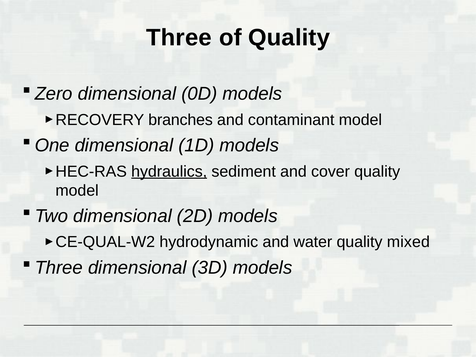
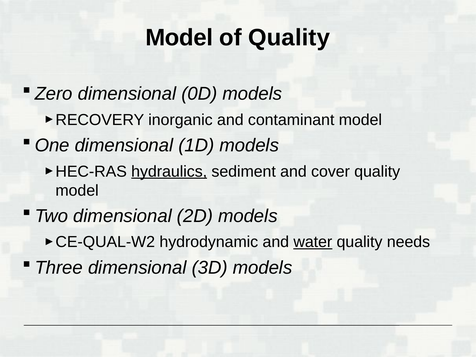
Three: Three -> Model (179, 38)
branches: branches -> inorganic (180, 120)
water underline: none -> present (313, 242)
mixed: mixed -> needs (408, 242)
